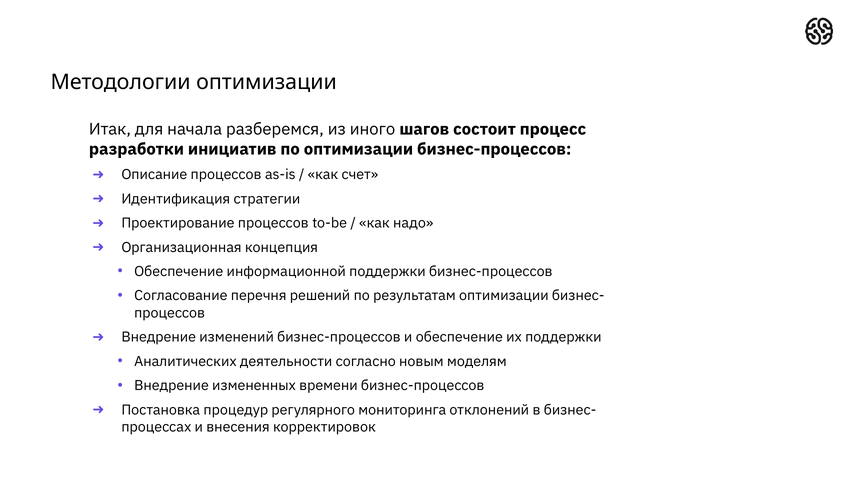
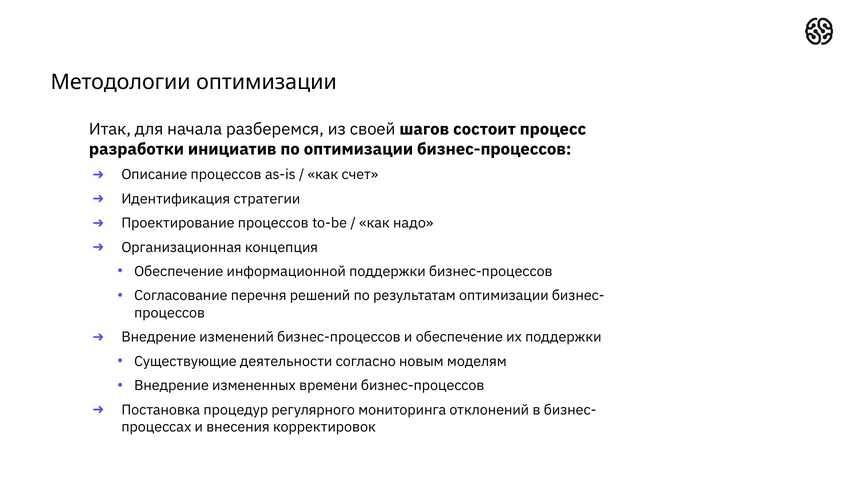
иного: иного -> своей (373, 129)
Аналитических: Аналитических -> Существующие (185, 362)
